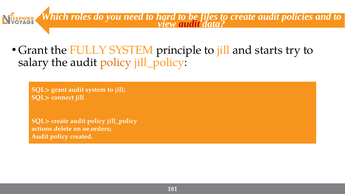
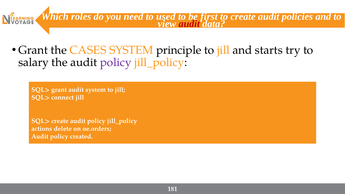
hard: hard -> used (166, 17)
files: files -> first (209, 17)
FULLY: FULLY -> CASES (88, 50)
policy colour: orange -> purple (116, 62)
